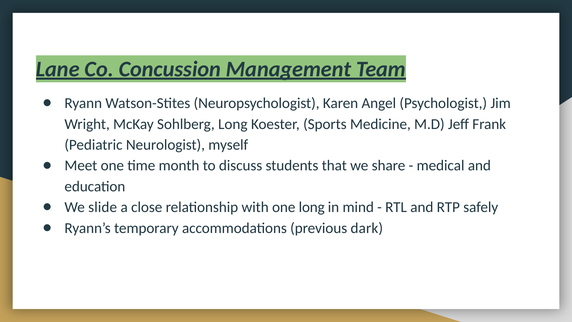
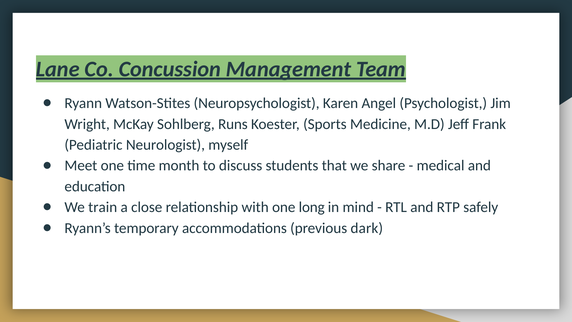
Sohlberg Long: Long -> Runs (233, 124)
slide: slide -> train (103, 207)
